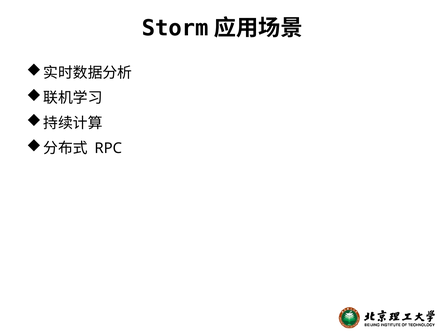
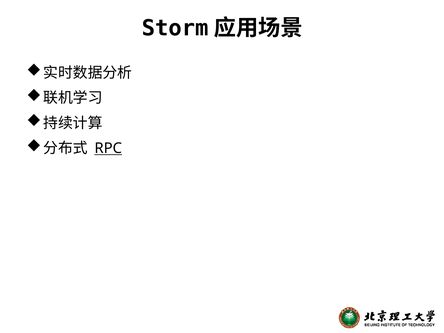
RPC underline: none -> present (108, 148)
